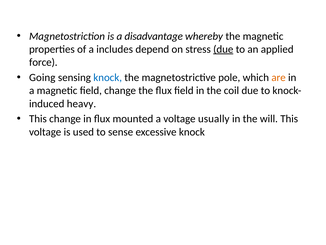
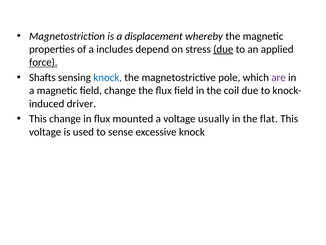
disadvantage: disadvantage -> displacement (154, 36)
force underline: none -> present (43, 62)
Going: Going -> Shafts (42, 77)
are colour: orange -> purple (279, 77)
heavy: heavy -> driver (81, 103)
will: will -> flat (269, 119)
